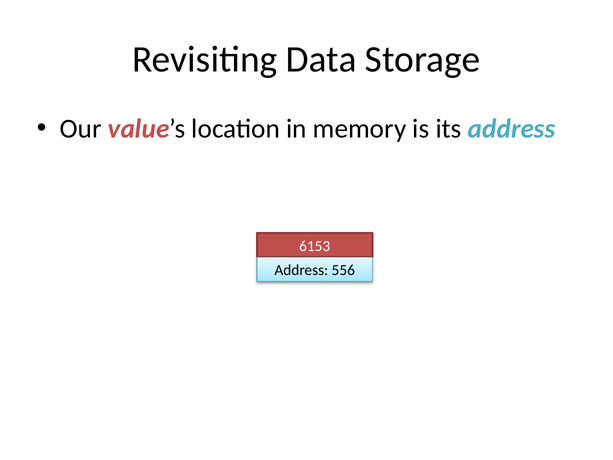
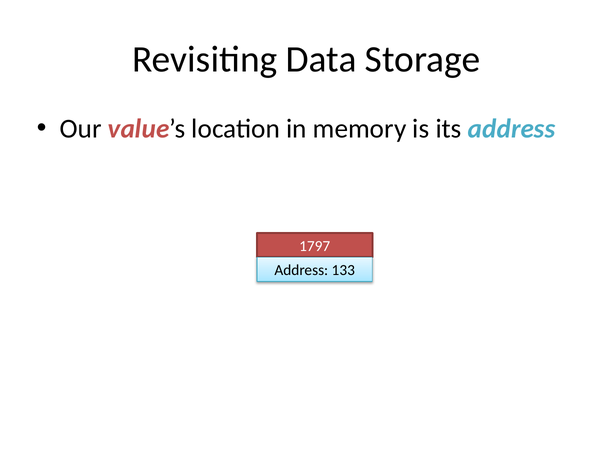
6153: 6153 -> 1797 (315, 246)
556: 556 -> 133 (343, 270)
